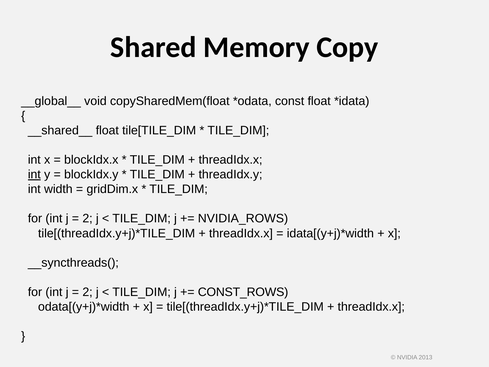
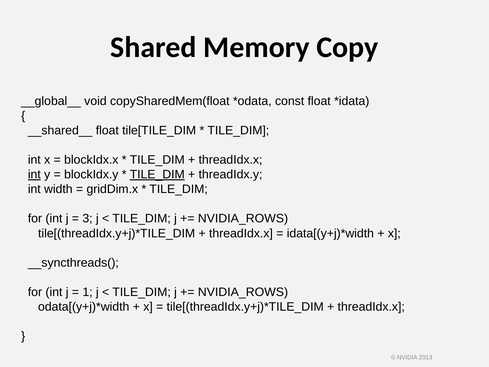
TILE_DIM underline: none -> present (157, 174)
2: 2 -> 3 (88, 218)
2: 2 -> 1 (88, 292)
CONST_ROWS: CONST_ROWS -> NVIDIA_ROWS (243, 292)
